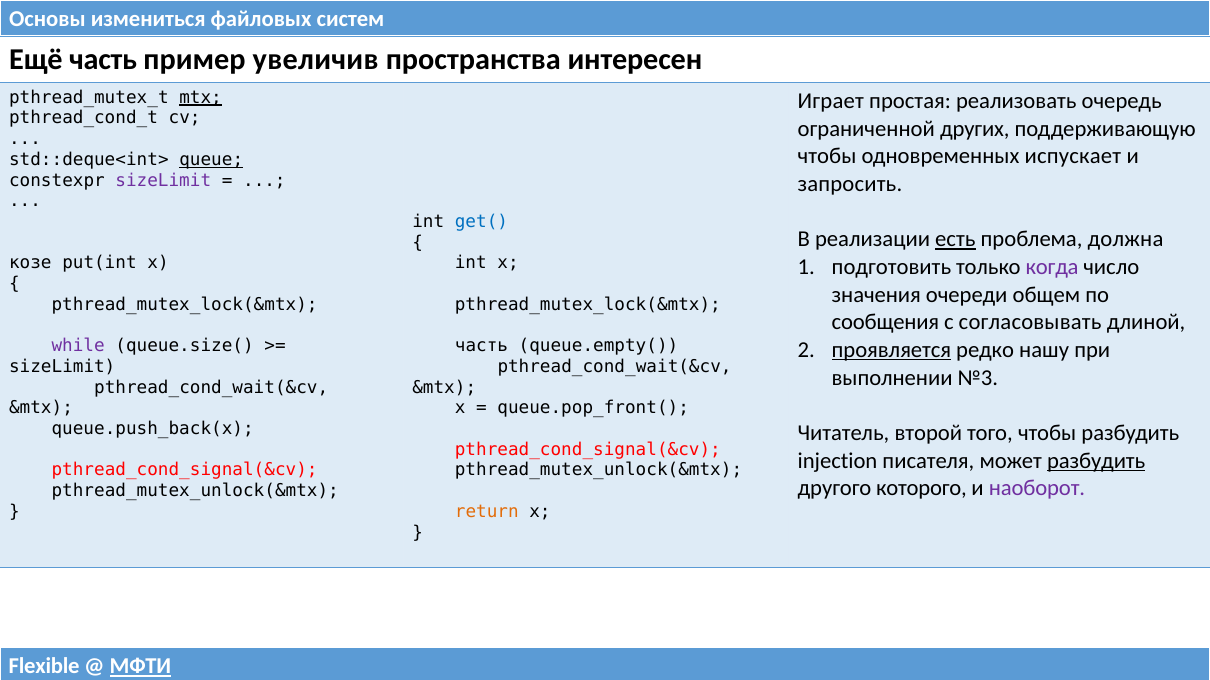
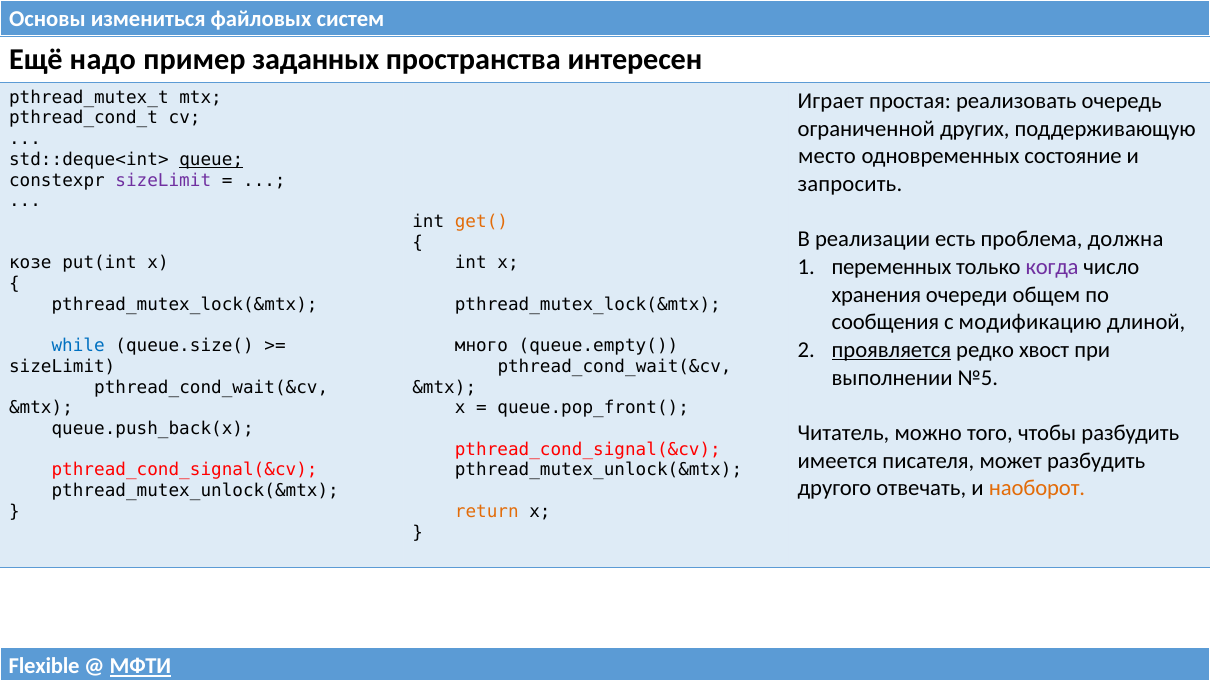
Ещё часть: часть -> надо (103, 60)
увеличив: увеличив -> заданных (316, 60)
mtx underline: present -> none (201, 98)
чтобы: чтобы -> место (827, 156)
испускает: испускает -> состояние (1073, 156)
get( colour: blue -> orange (481, 222)
есть underline: present -> none (955, 239)
подготовить: подготовить -> переменных (892, 267)
значения: значения -> хранения (876, 295)
согласовывать: согласовывать -> модификацию (1030, 322)
while colour: purple -> blue (78, 346)
часть: часть -> много (481, 346)
нашу: нашу -> хвост (1044, 350)
№3: №3 -> №5 (978, 378)
второй: второй -> можно (928, 433)
injection: injection -> имеется (837, 461)
разбудить underline: present -> none (1096, 461)
которого: которого -> отвечать (921, 489)
наоборот colour: purple -> orange (1037, 489)
